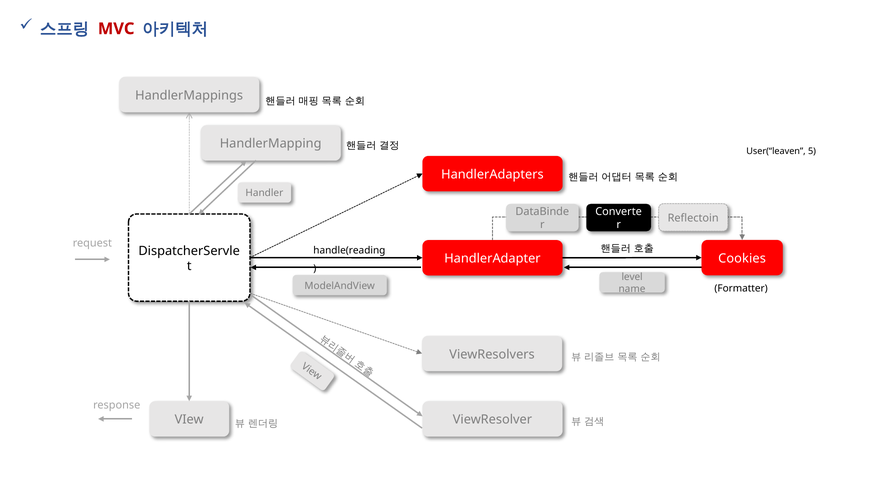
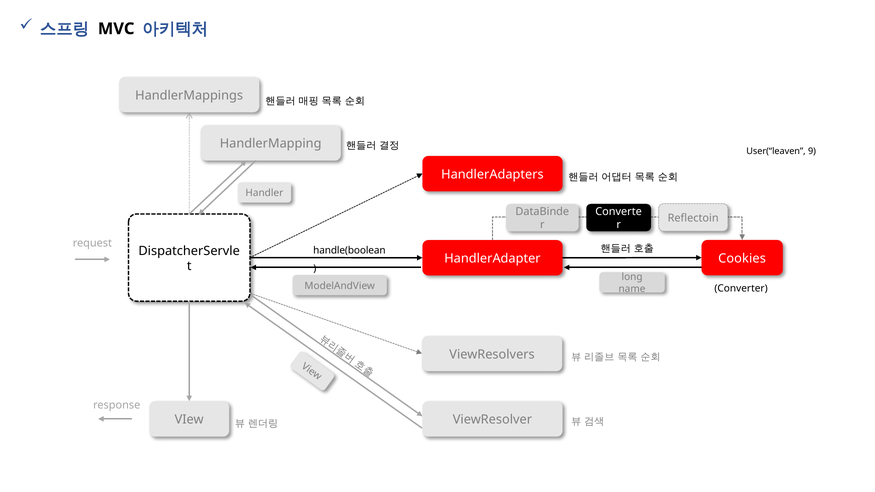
MVC colour: red -> black (116, 29)
5: 5 -> 9 (812, 151)
handle(reading: handle(reading -> handle(boolean (349, 250)
level: level -> long (632, 277)
Formatter: Formatter -> Converter (741, 289)
